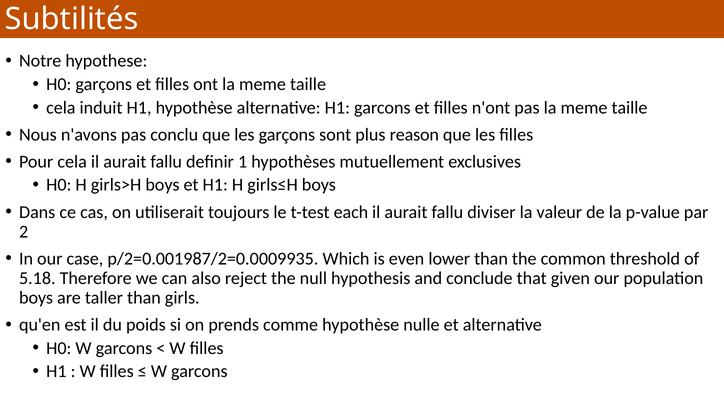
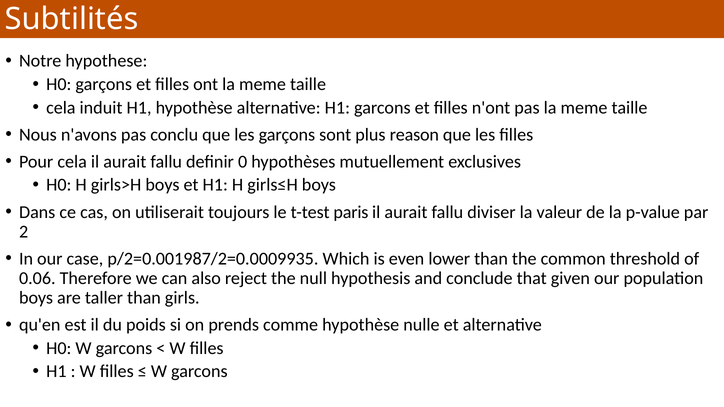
1: 1 -> 0 (243, 162)
each: each -> paris (351, 212)
5.18: 5.18 -> 0.06 (37, 278)
